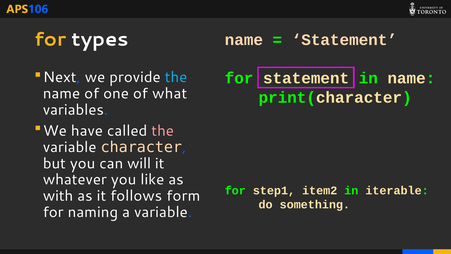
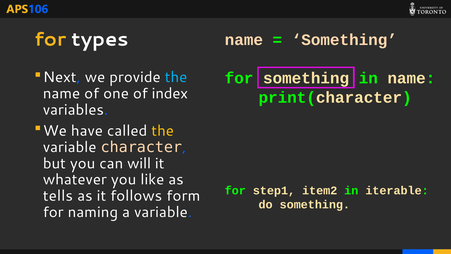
Statement: Statement -> Something (344, 40)
for statement: statement -> something (306, 78)
what: what -> index (170, 94)
the colour: pink -> yellow (163, 131)
with: with -> tells (58, 196)
